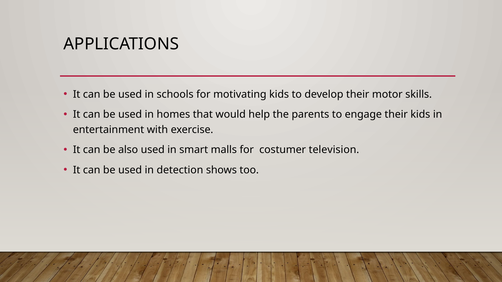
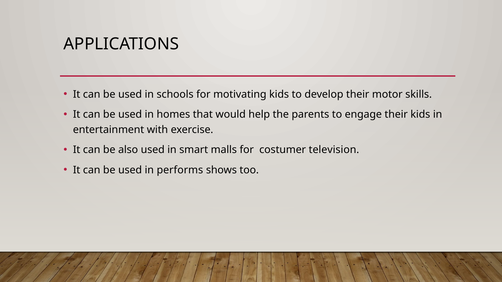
detection: detection -> performs (180, 170)
